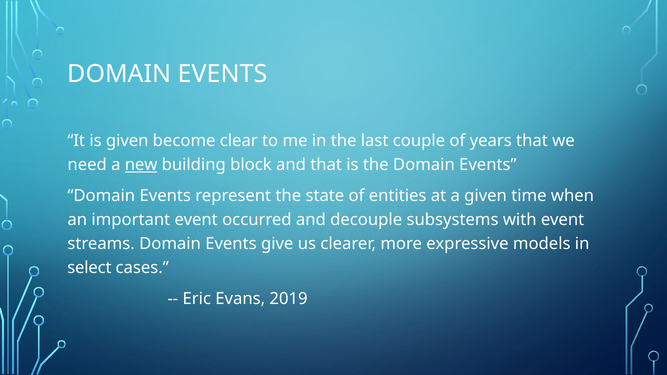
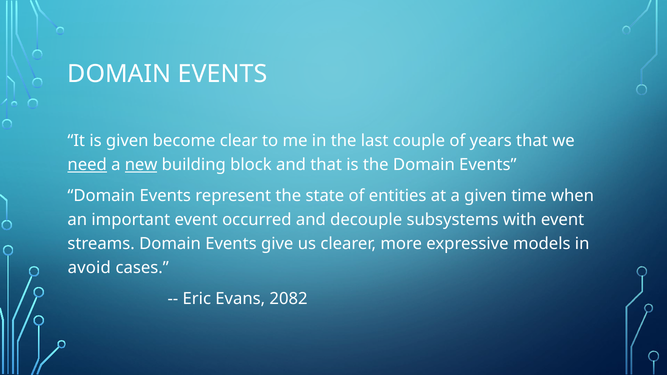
need underline: none -> present (87, 165)
select: select -> avoid (89, 268)
2019: 2019 -> 2082 (289, 299)
